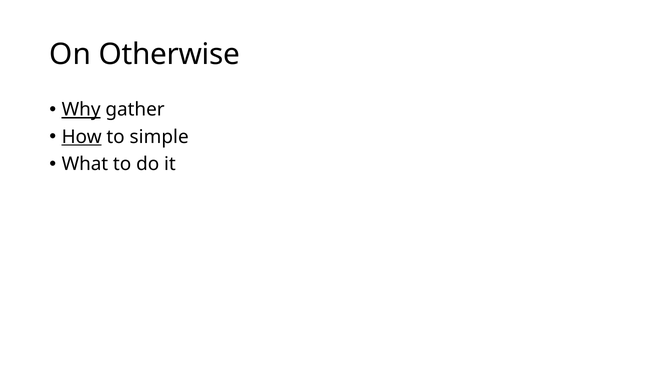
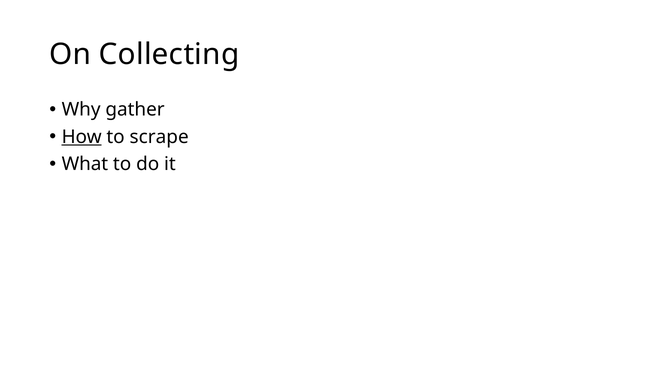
Otherwise: Otherwise -> Collecting (169, 55)
Why underline: present -> none (81, 110)
simple: simple -> scrape (159, 137)
